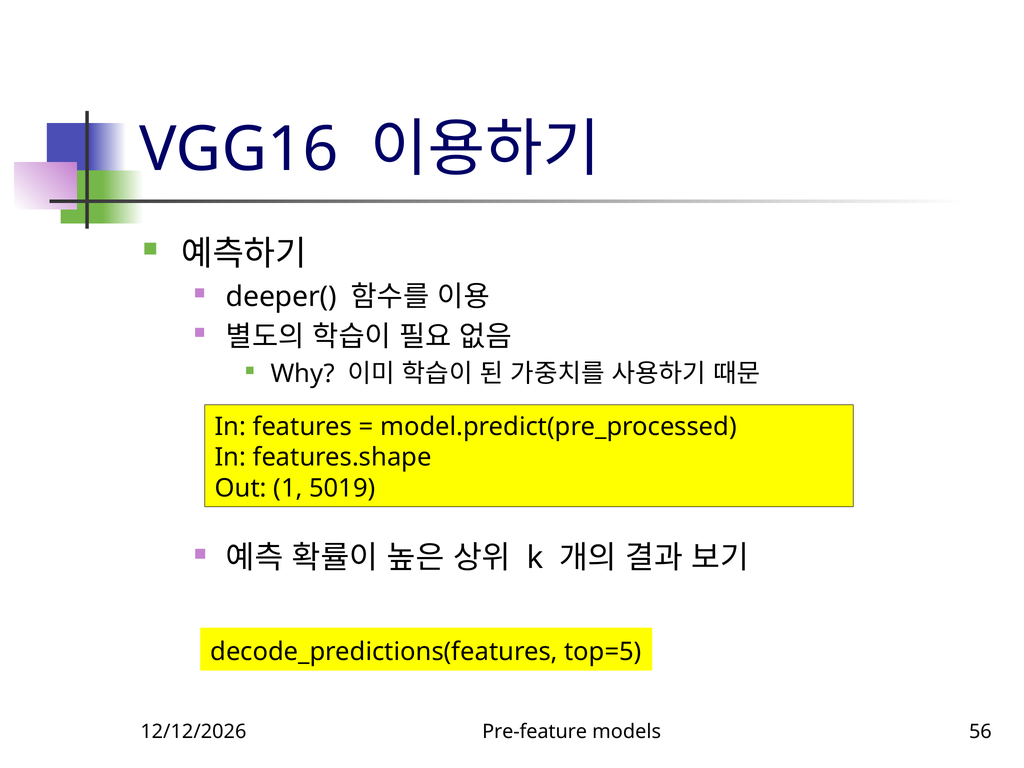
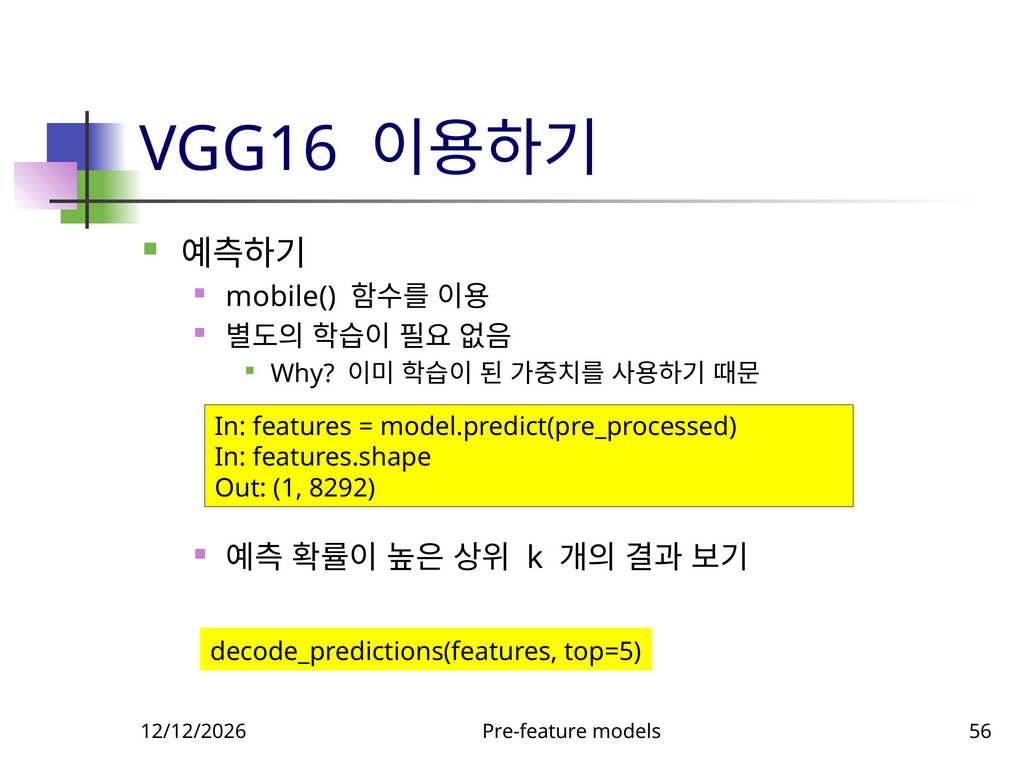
deeper(: deeper( -> mobile( (281, 297)
5019: 5019 -> 8292 (342, 488)
